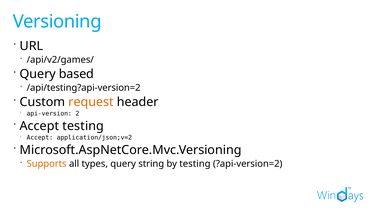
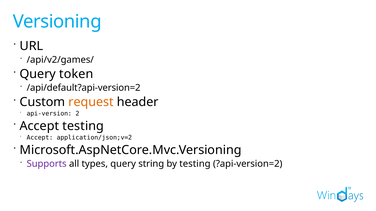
based: based -> token (76, 74)
/api/testing?api-version=2: /api/testing?api-version=2 -> /api/default?api-version=2 (84, 88)
Supports colour: orange -> purple (47, 164)
